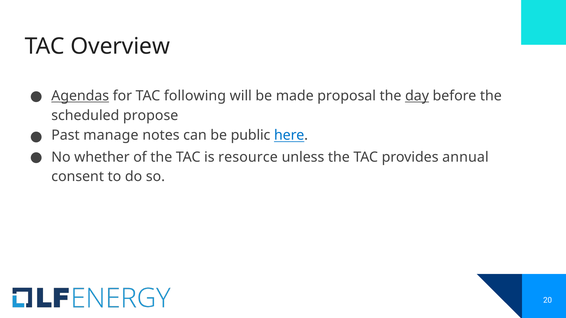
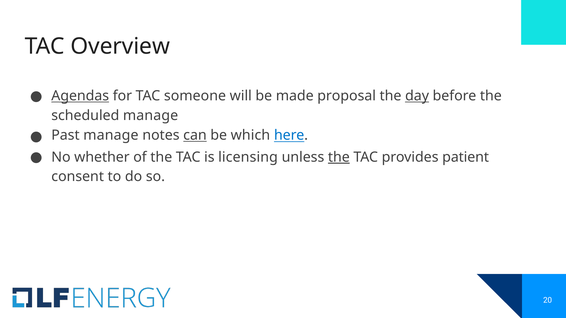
following: following -> someone (195, 96)
scheduled propose: propose -> manage (151, 116)
can underline: none -> present (195, 135)
public: public -> which (250, 135)
resource: resource -> licensing (248, 157)
the underline: none -> present (339, 157)
annual: annual -> patient (466, 157)
